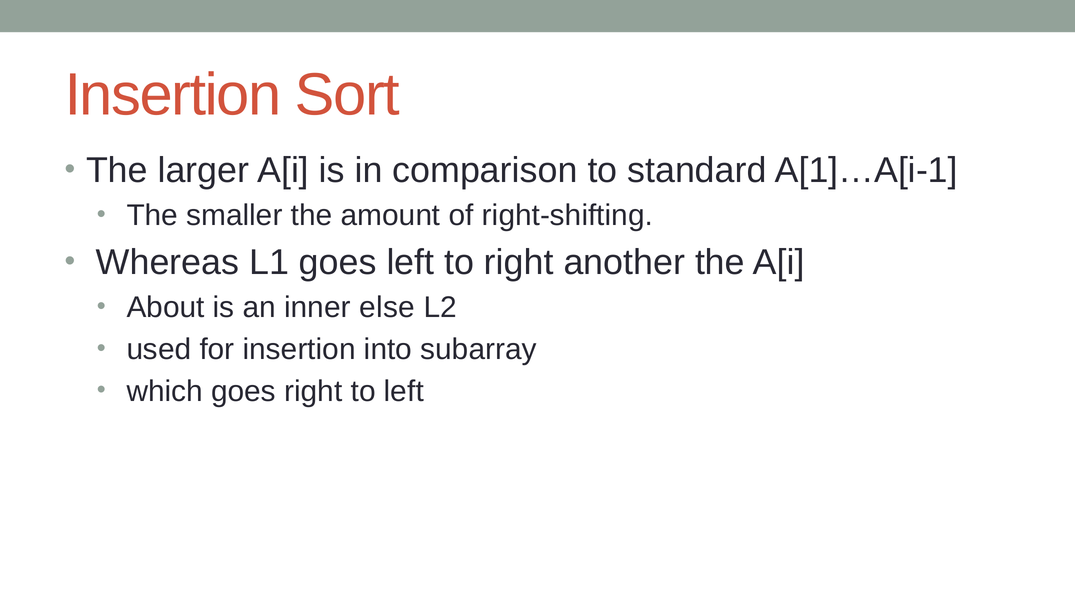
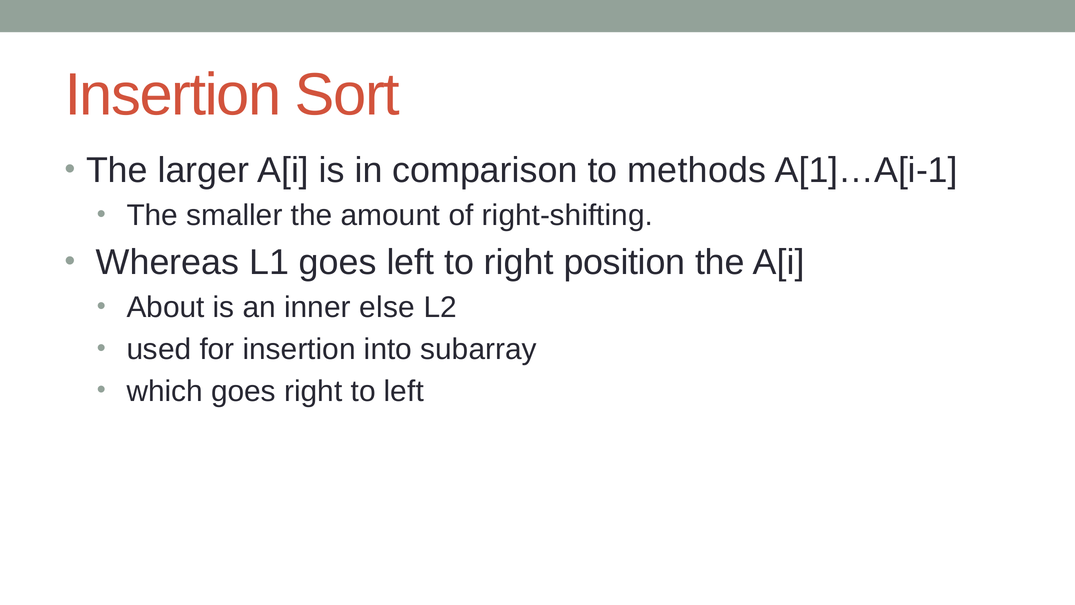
standard: standard -> methods (697, 170)
another: another -> position (624, 262)
